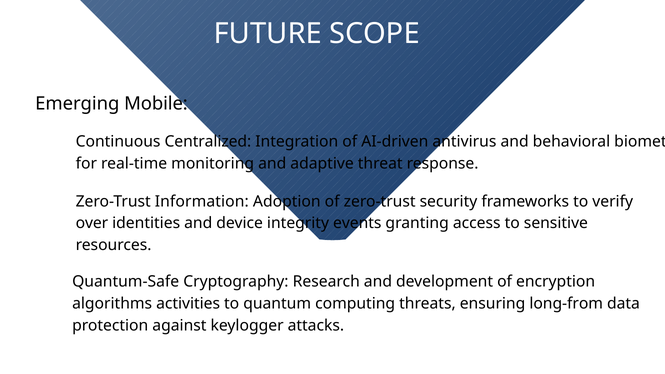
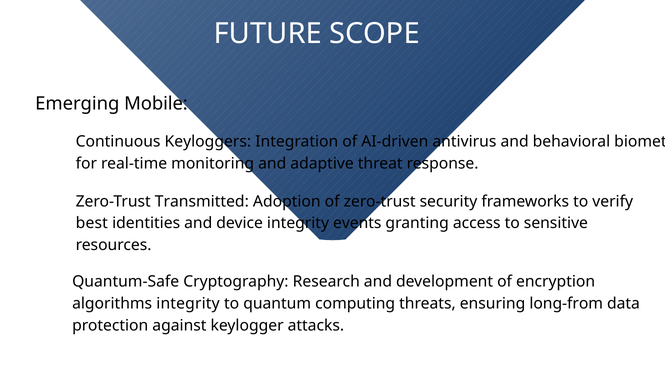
Centralized: Centralized -> Keyloggers (208, 142)
Information: Information -> Transmitted (202, 201)
over: over -> best (92, 223)
algorithms activities: activities -> integrity (188, 304)
